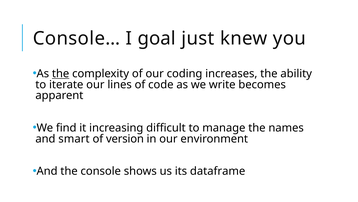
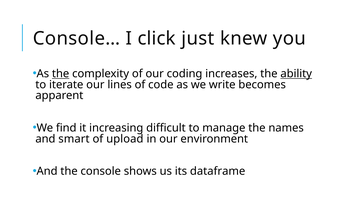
goal: goal -> click (157, 38)
ability underline: none -> present (296, 73)
version: version -> upload (125, 138)
